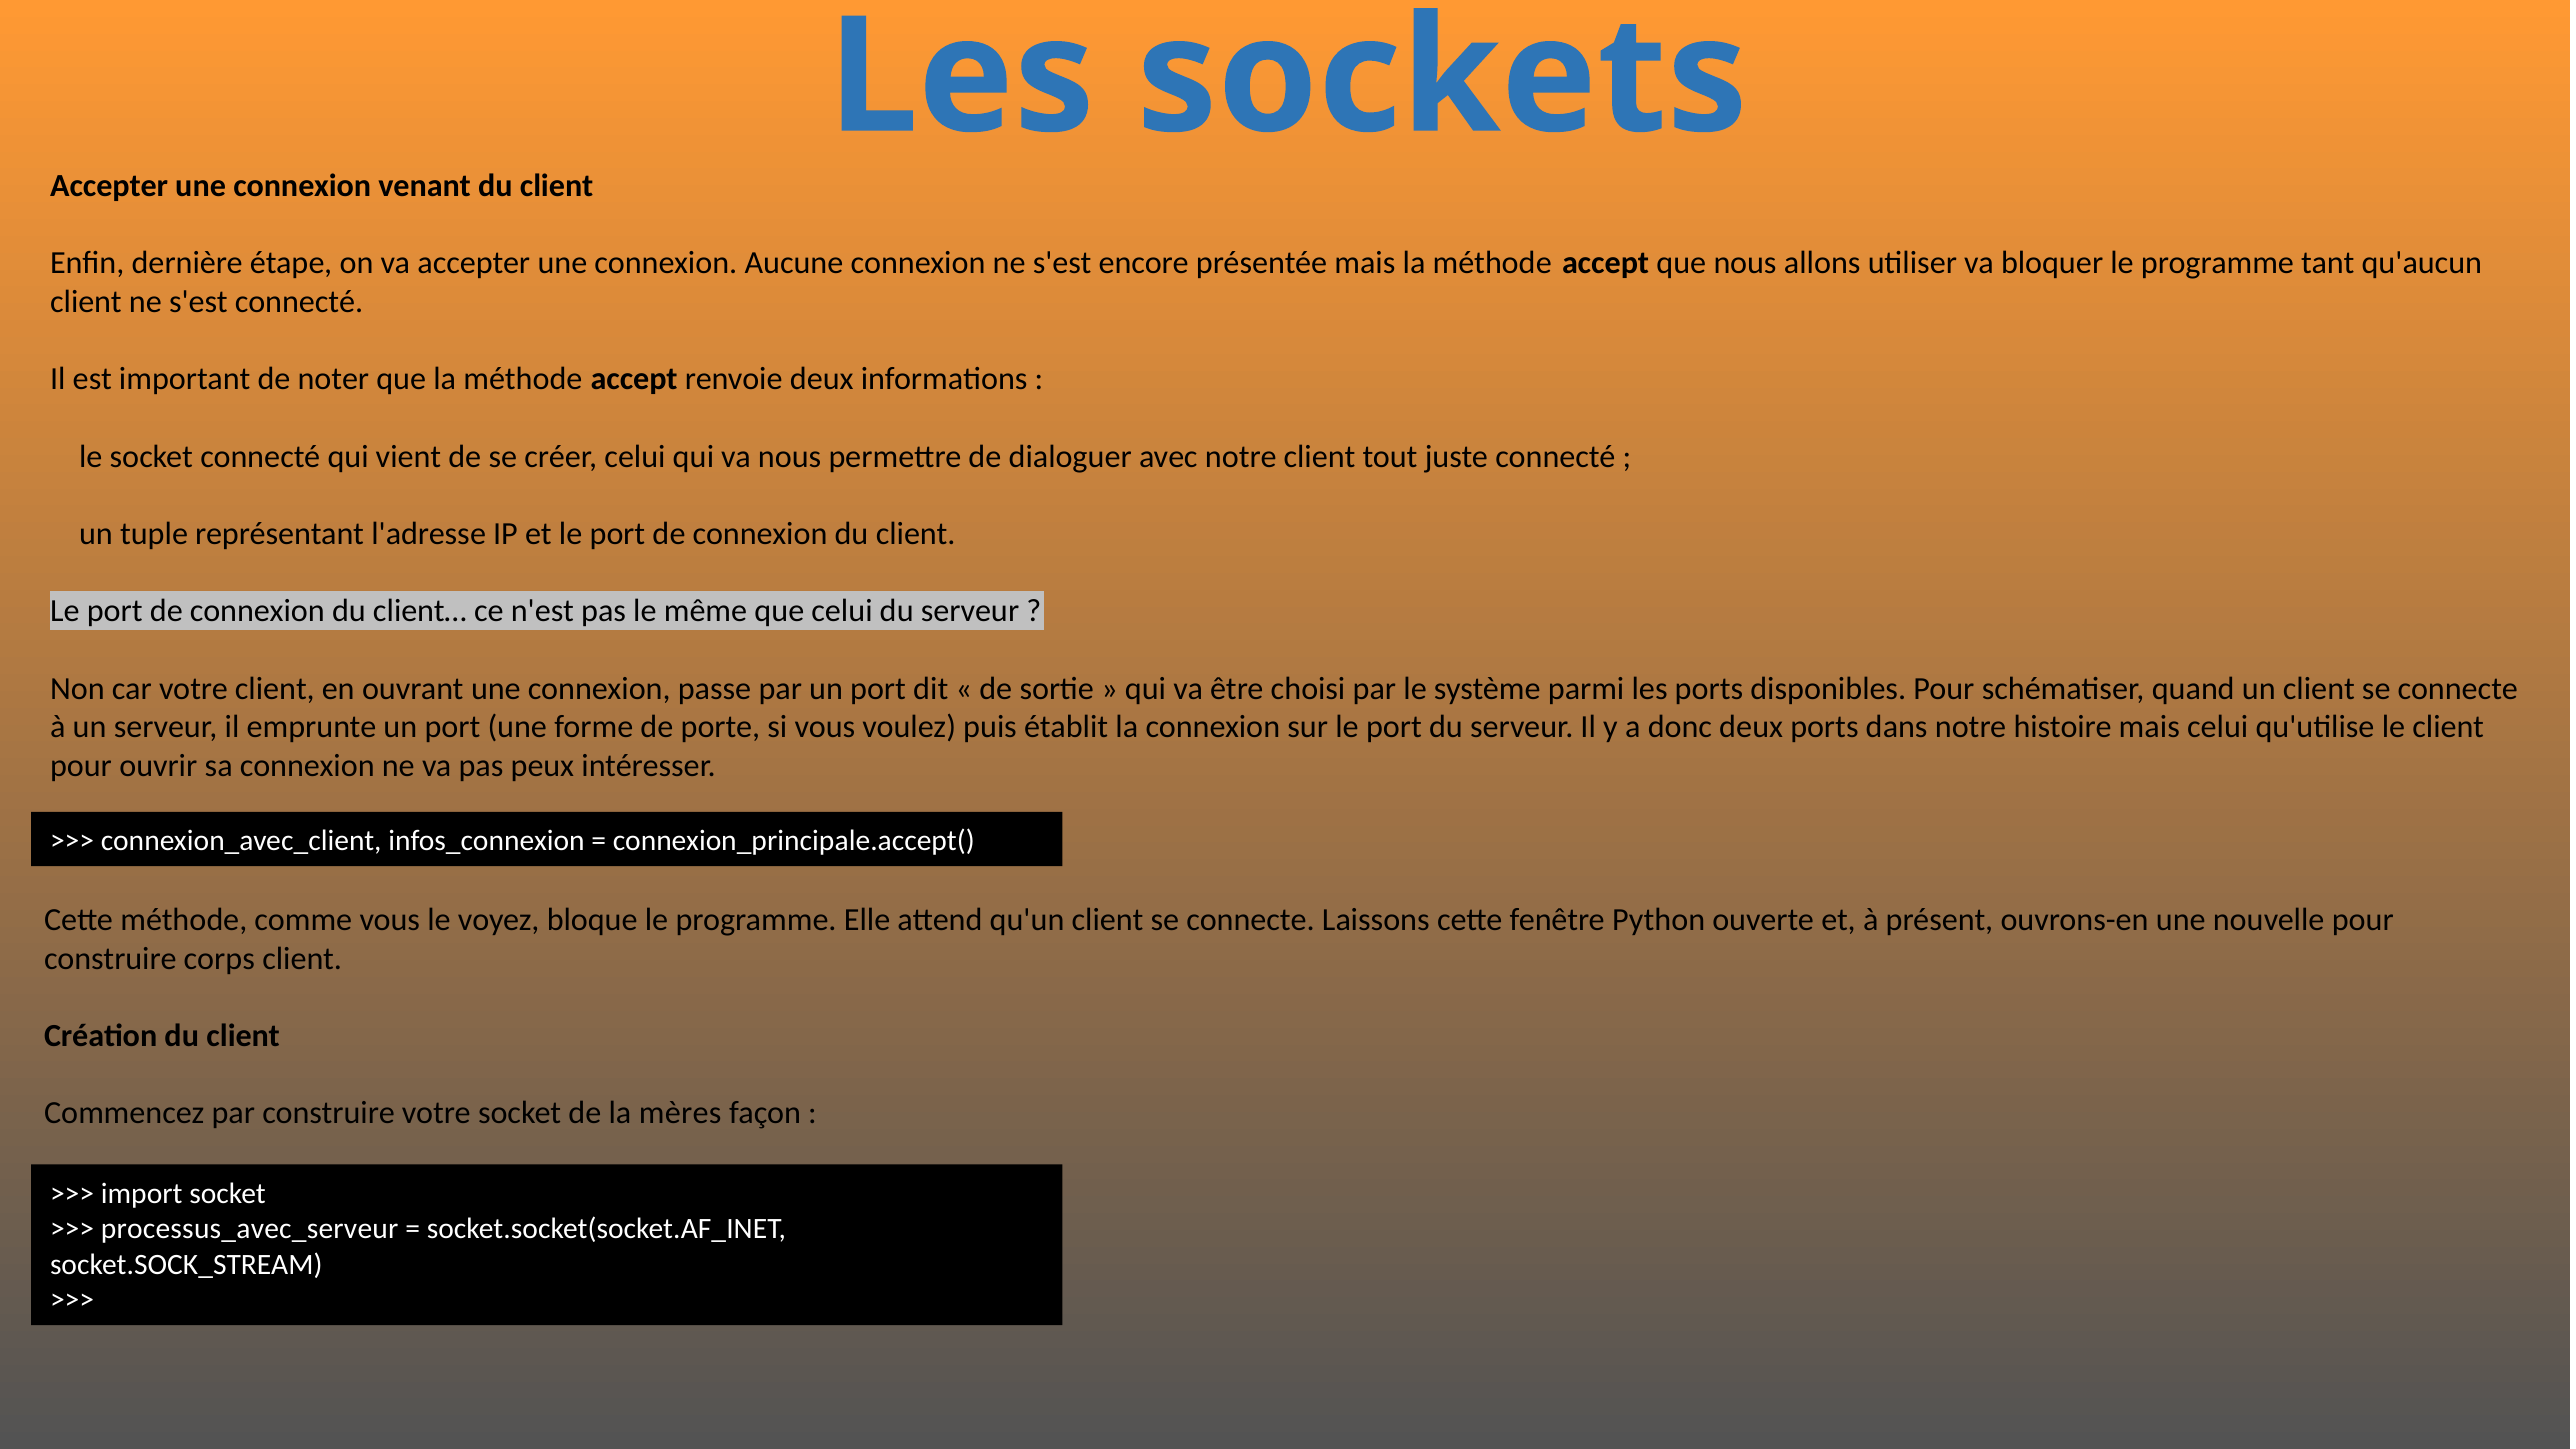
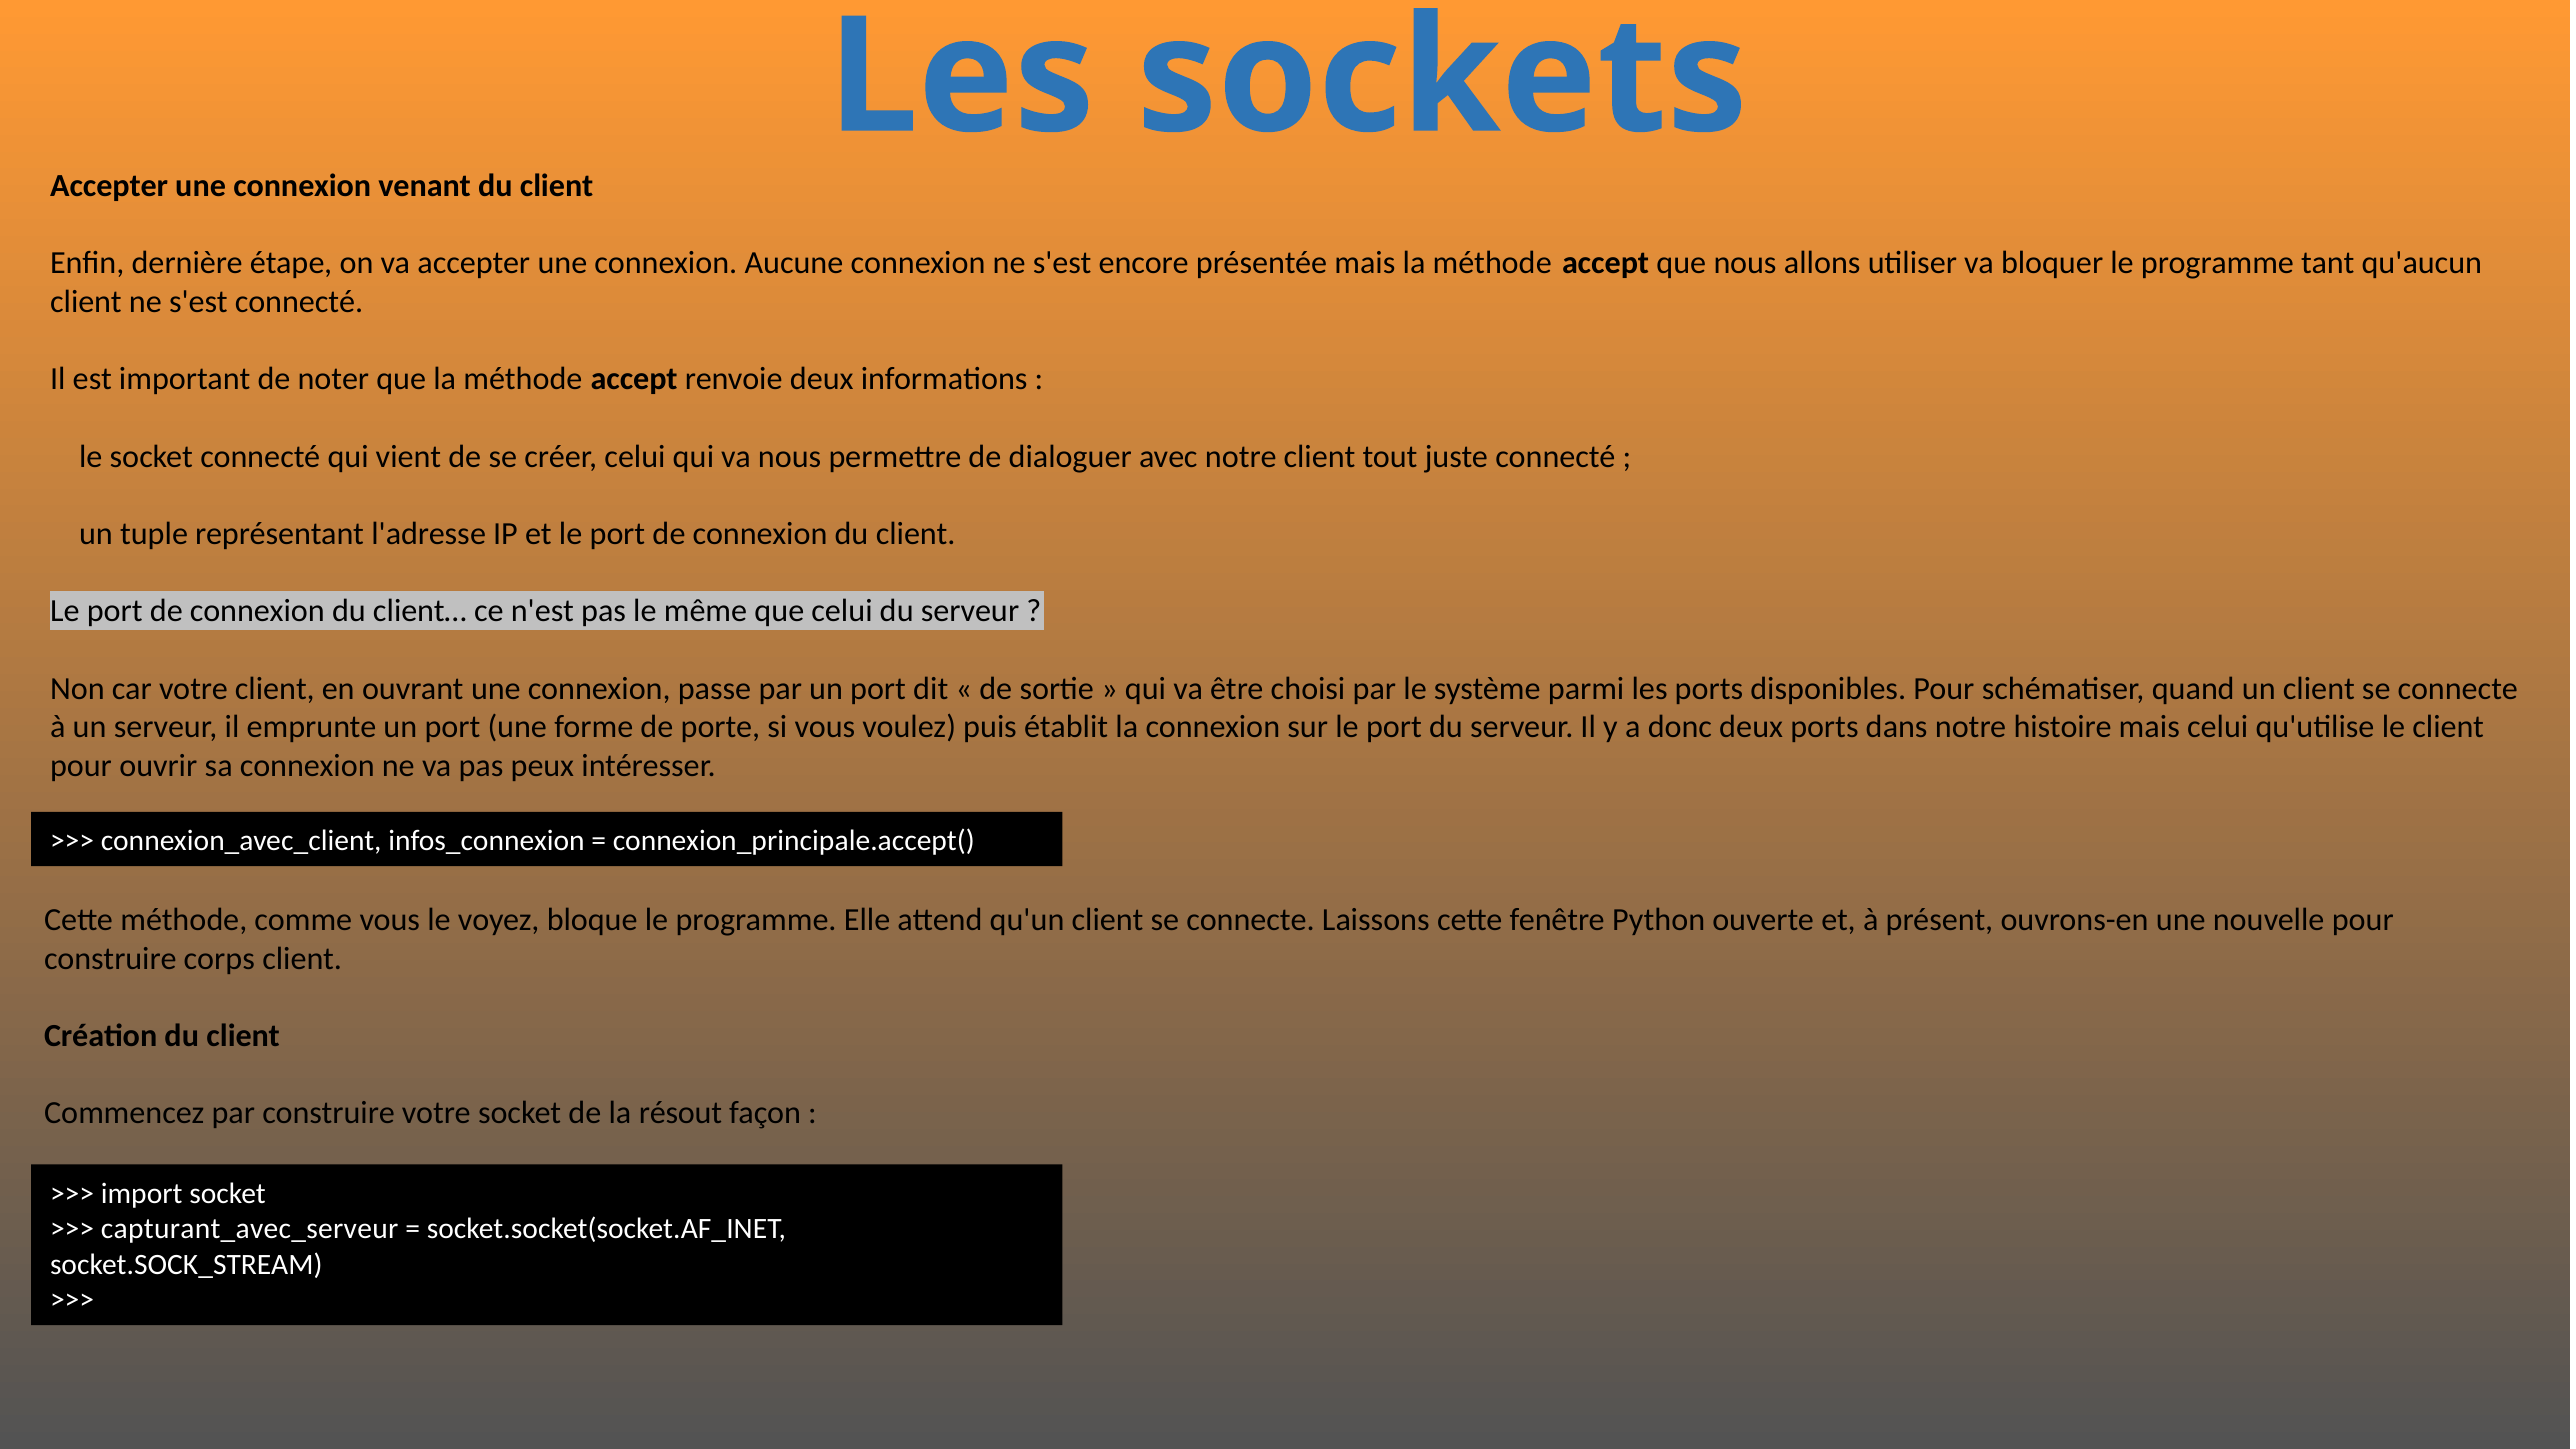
mères: mères -> résout (680, 1113)
processus_avec_serveur: processus_avec_serveur -> capturant_avec_serveur (250, 1229)
